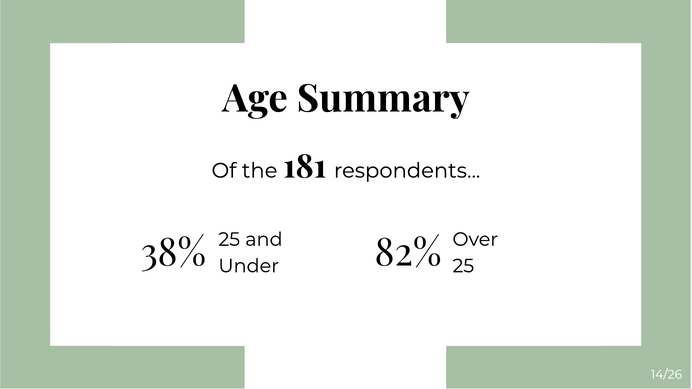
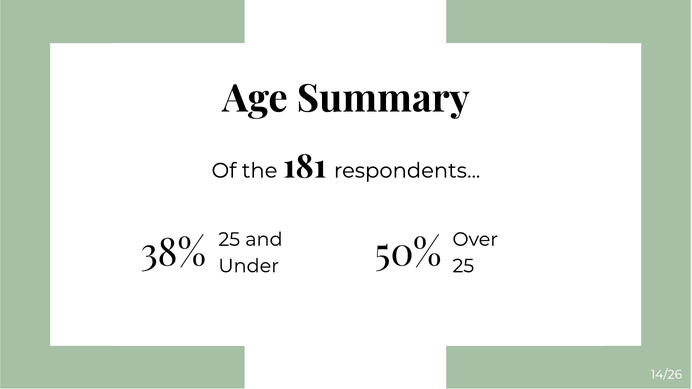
82%: 82% -> 50% (408, 253)
